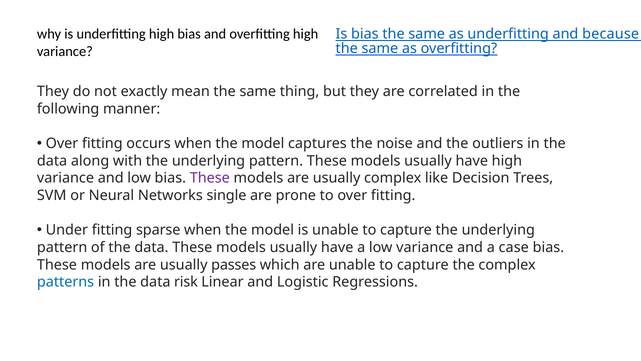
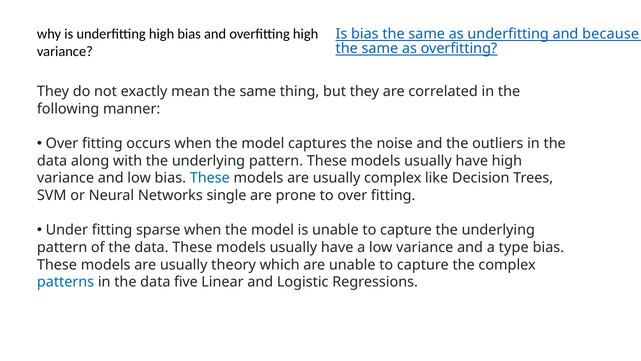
These colour: purple -> blue (210, 178)
case: case -> type (514, 247)
passes: passes -> theory (234, 265)
risk: risk -> five (186, 282)
